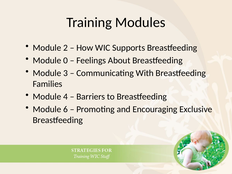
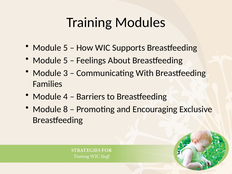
2: 2 -> 5 (66, 48)
0: 0 -> 5 (66, 60)
6: 6 -> 8 (66, 109)
